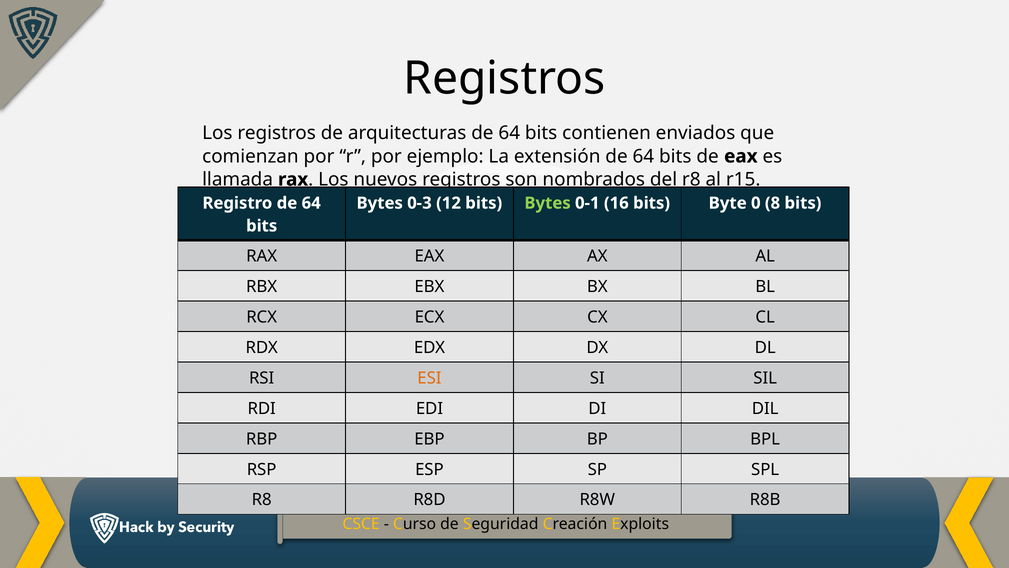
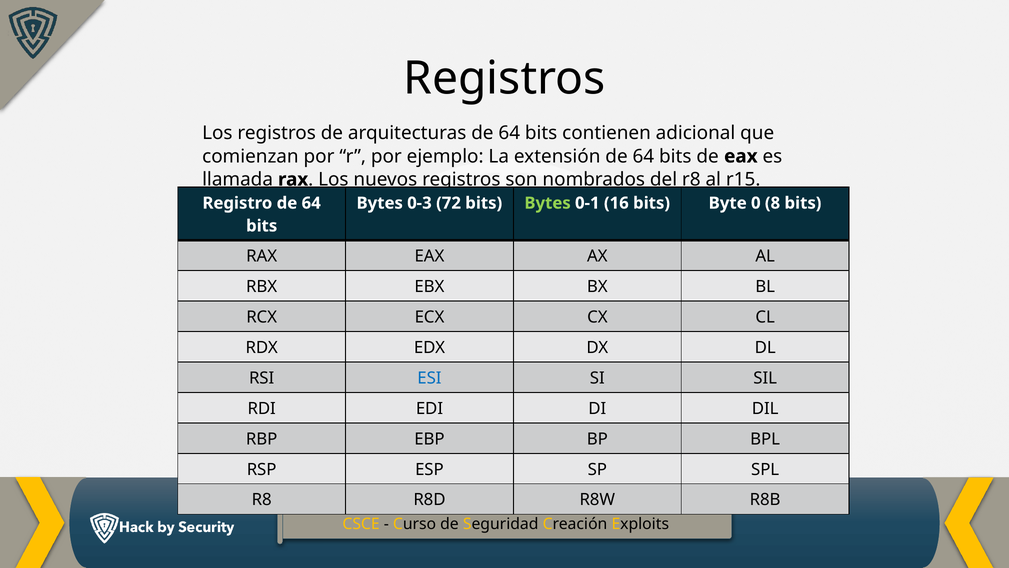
enviados: enviados -> adicional (696, 133)
12: 12 -> 72 (449, 203)
ESI colour: orange -> blue (429, 378)
